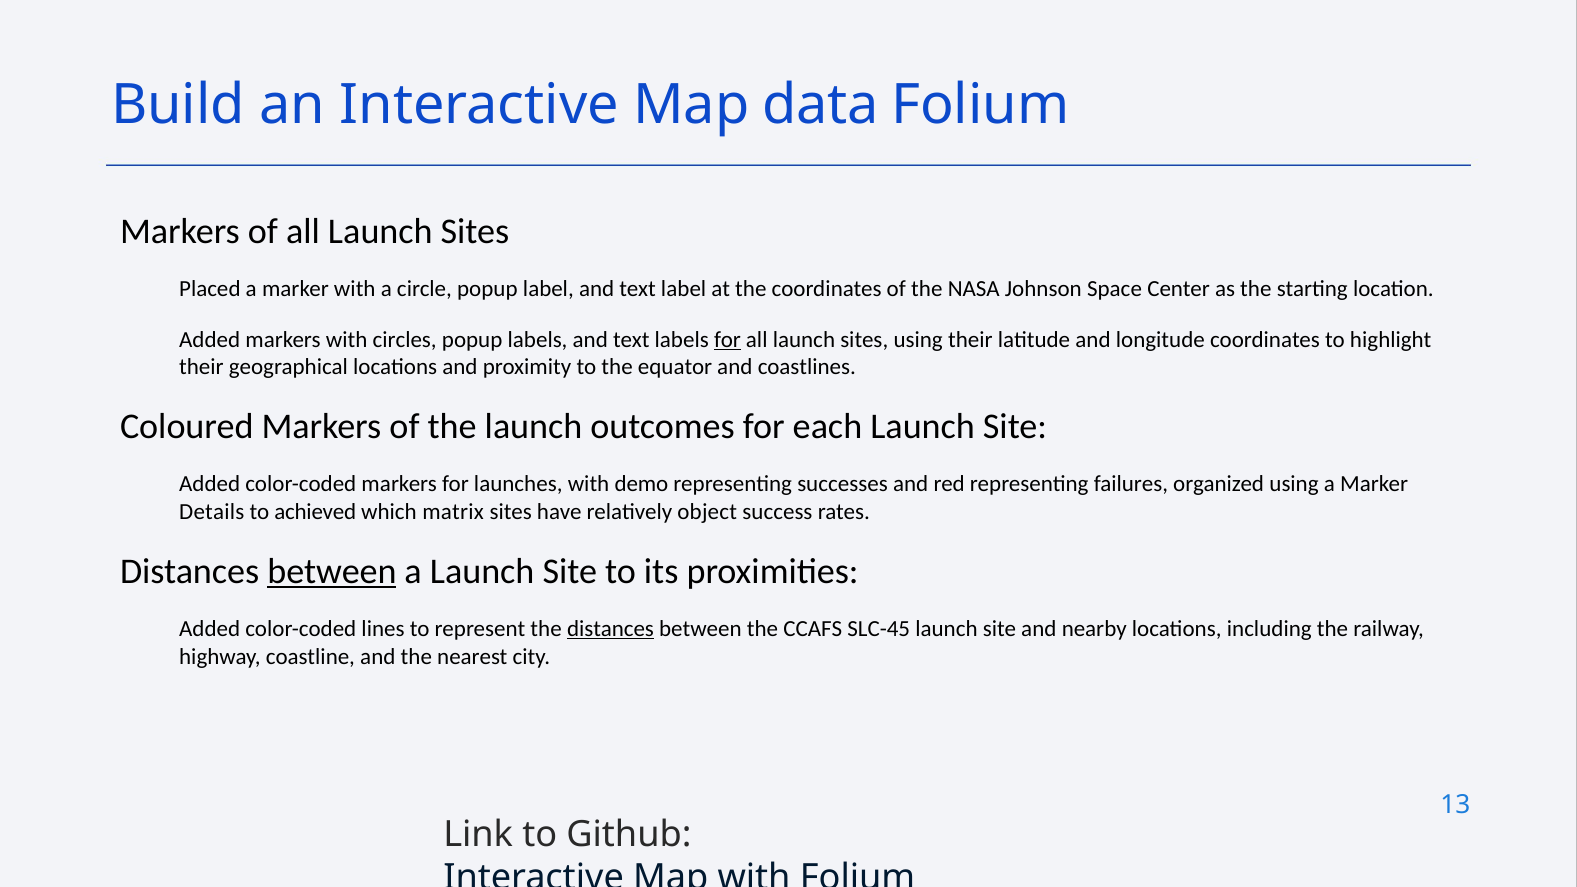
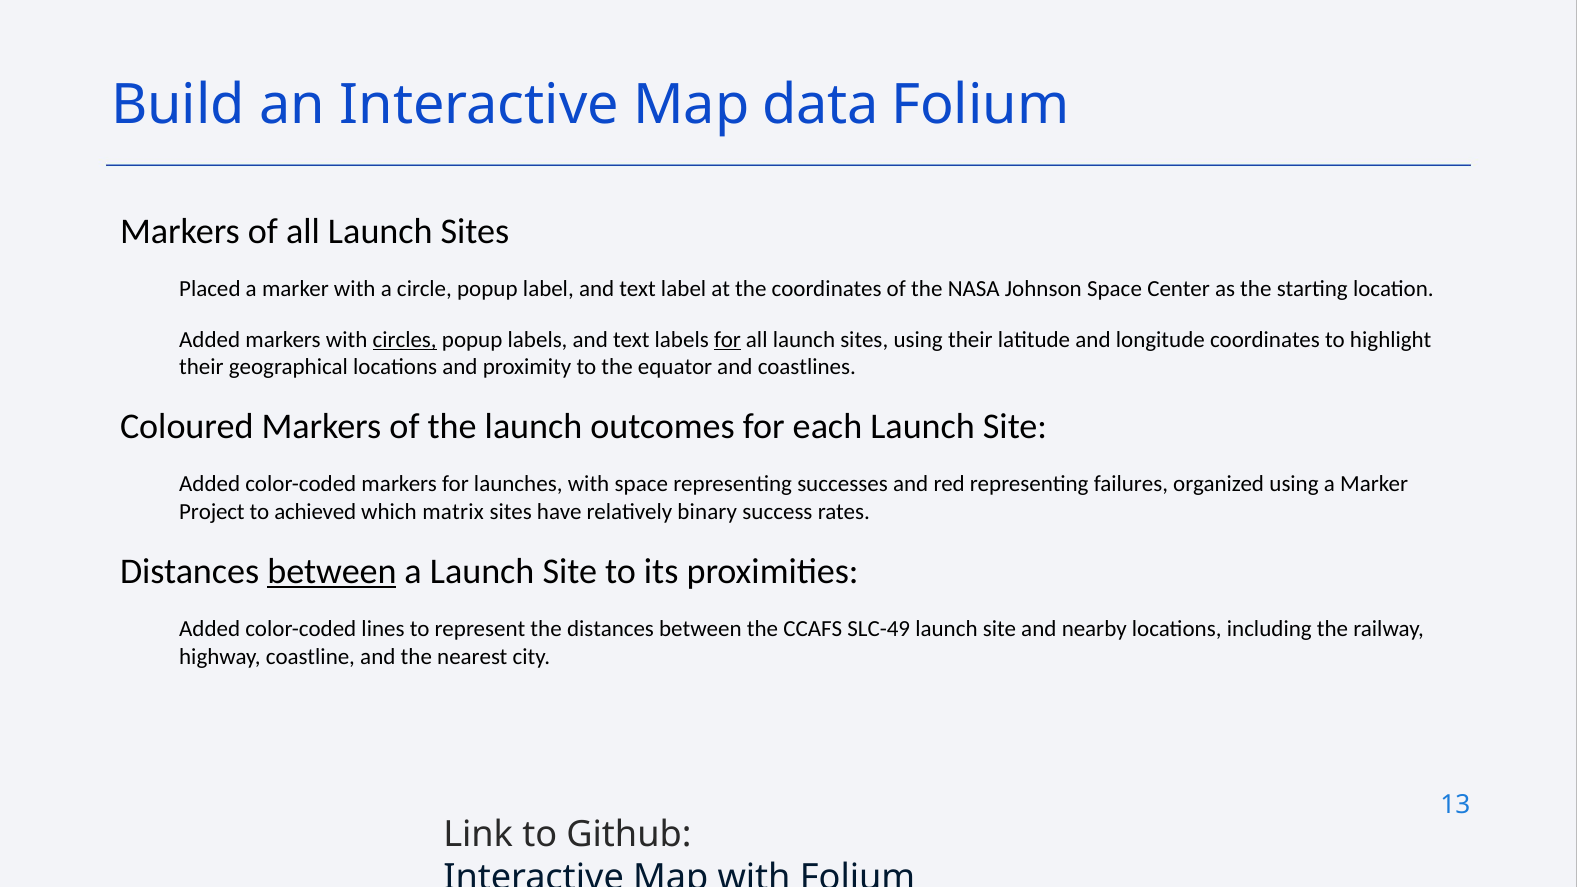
circles underline: none -> present (405, 340)
with demo: demo -> space (641, 484)
Details: Details -> Project (212, 512)
object: object -> binary (707, 512)
distances underline: present -> none (610, 629)
SLC-45: SLC-45 -> SLC-49 (879, 629)
